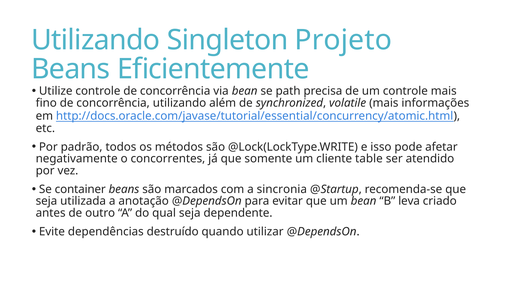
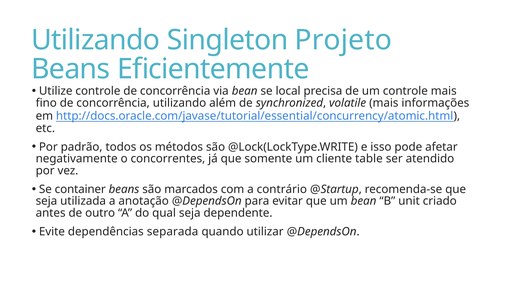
path: path -> local (288, 91)
sincronia: sincronia -> contrário (282, 189)
leva: leva -> unit (409, 201)
destruído: destruído -> separada (173, 231)
